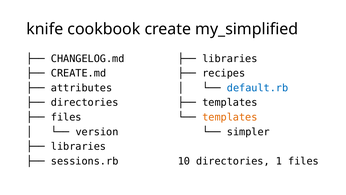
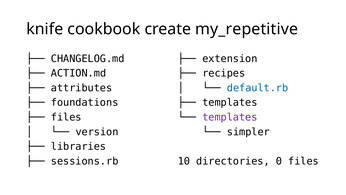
my_simplified: my_simplified -> my_repetitive (247, 29)
libraries: libraries -> extension (230, 59)
CREATE.md: CREATE.md -> ACTION.md (79, 73)
directories: directories -> foundations (85, 102)
templates colour: orange -> purple (230, 117)
1: 1 -> 0 (279, 161)
